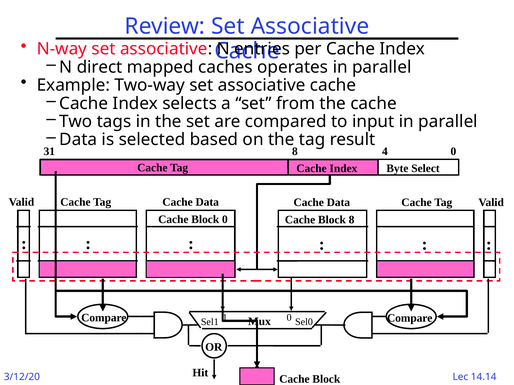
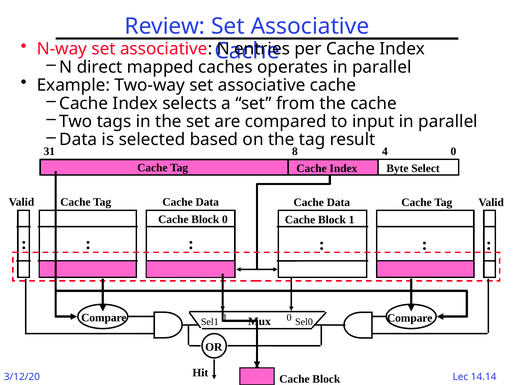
8: 8 -> 1 (352, 220)
